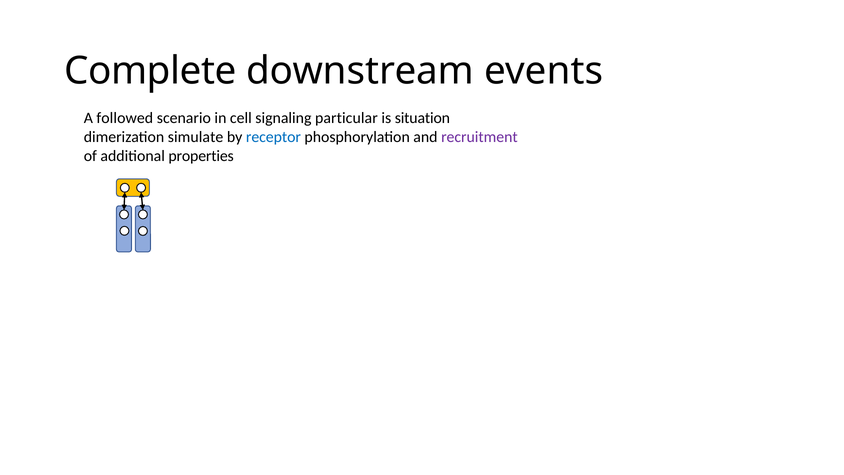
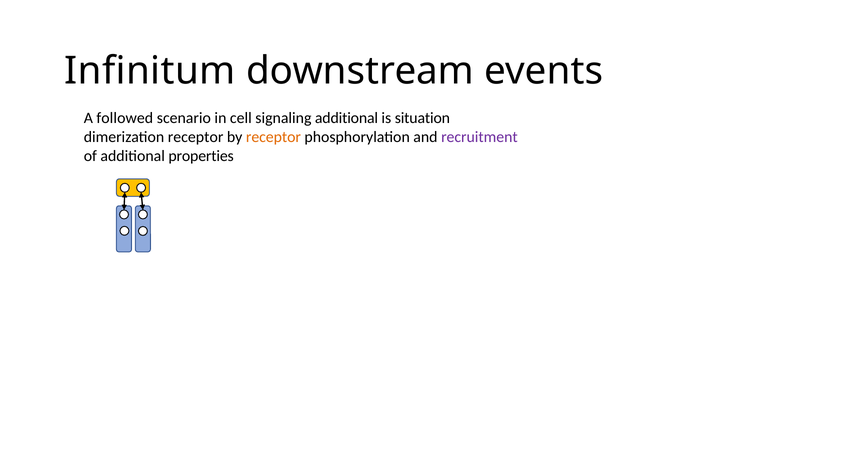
Complete: Complete -> Infinitum (150, 71)
signaling particular: particular -> additional (347, 118)
dimerization simulate: simulate -> receptor (196, 137)
receptor colour: blue -> orange (273, 137)
